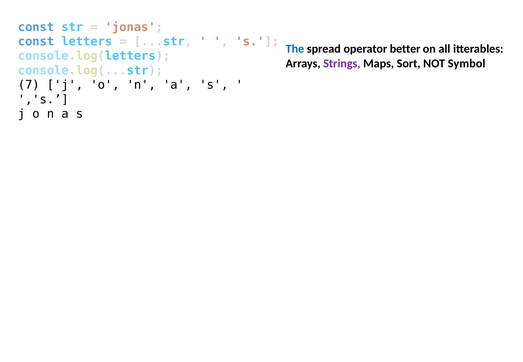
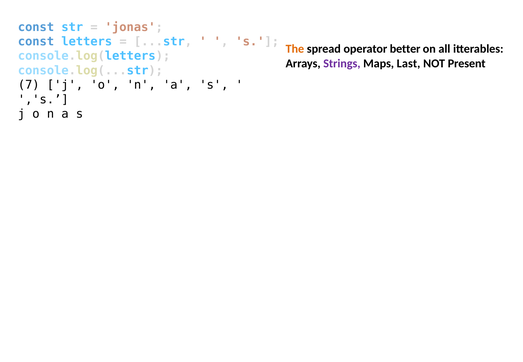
The colour: blue -> orange (295, 49)
Sort: Sort -> Last (409, 63)
Symbol: Symbol -> Present (467, 63)
